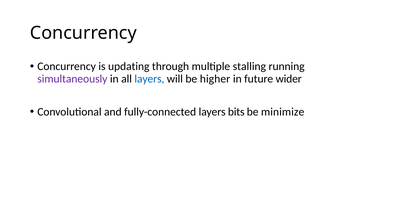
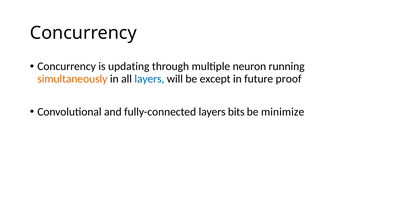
stalling: stalling -> neuron (249, 66)
simultaneously colour: purple -> orange (72, 79)
higher: higher -> except (215, 79)
wider: wider -> proof (289, 79)
